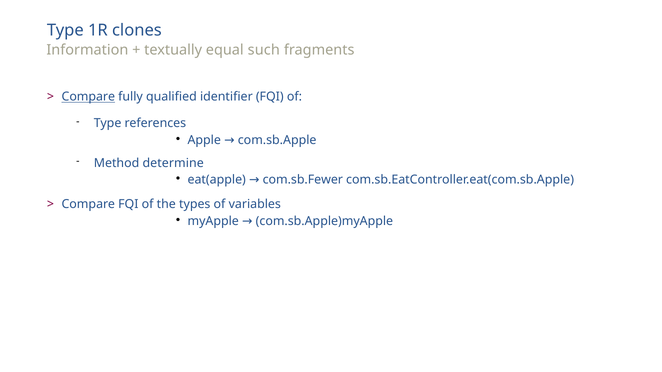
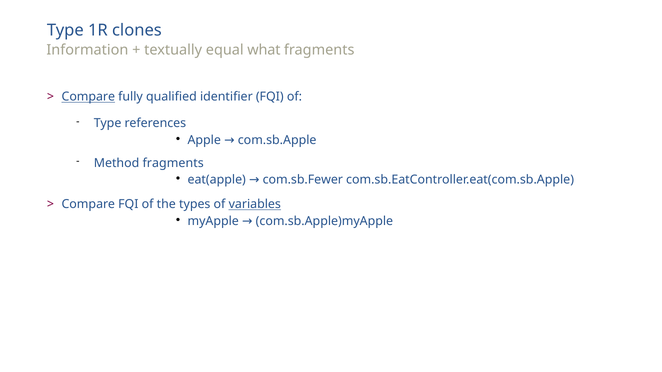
such: such -> what (264, 50)
Method determine: determine -> fragments (173, 163)
variables underline: none -> present (255, 205)
